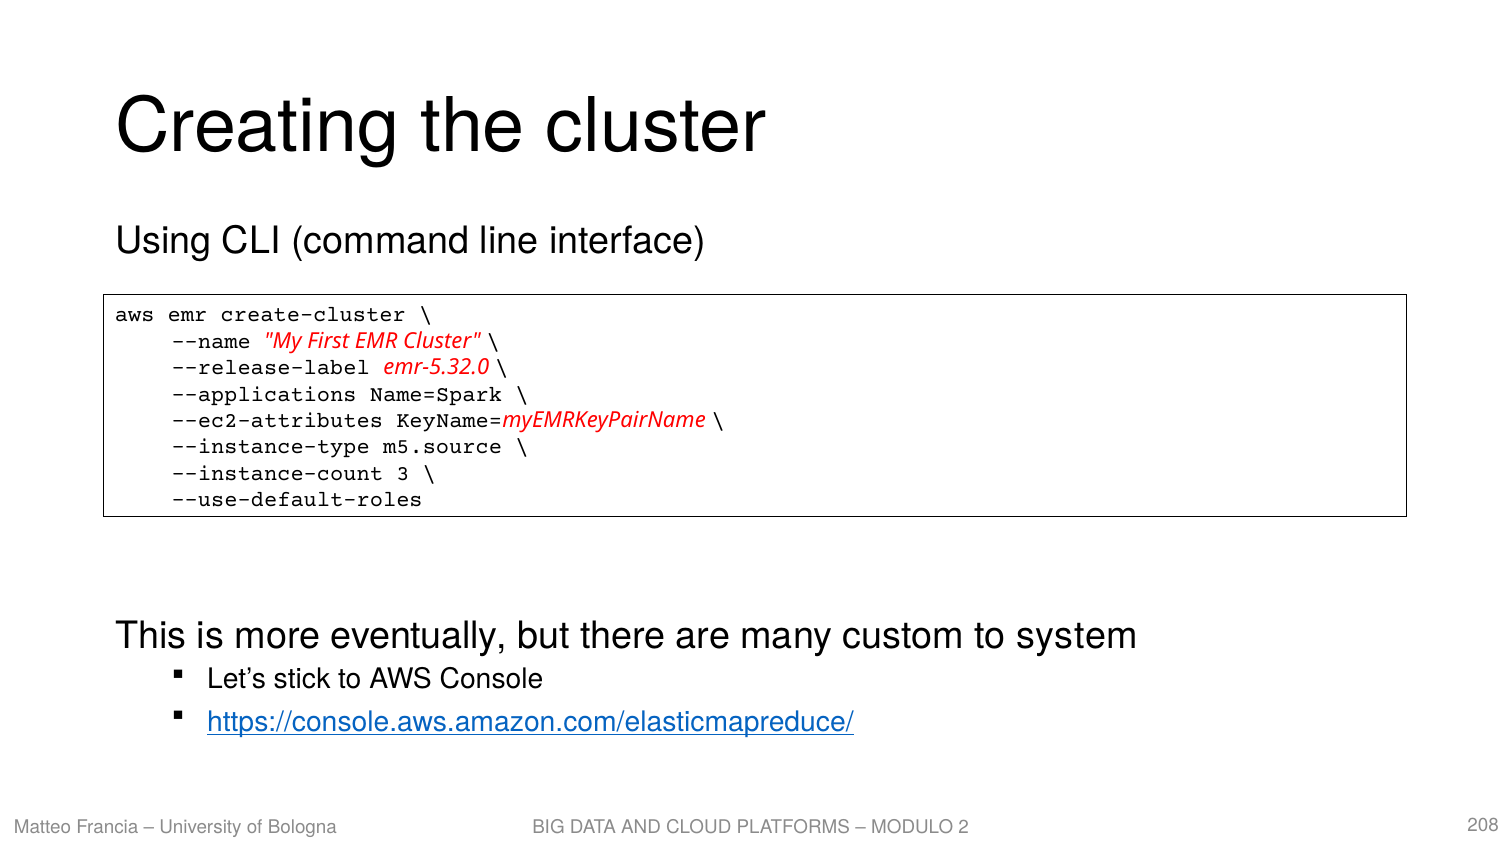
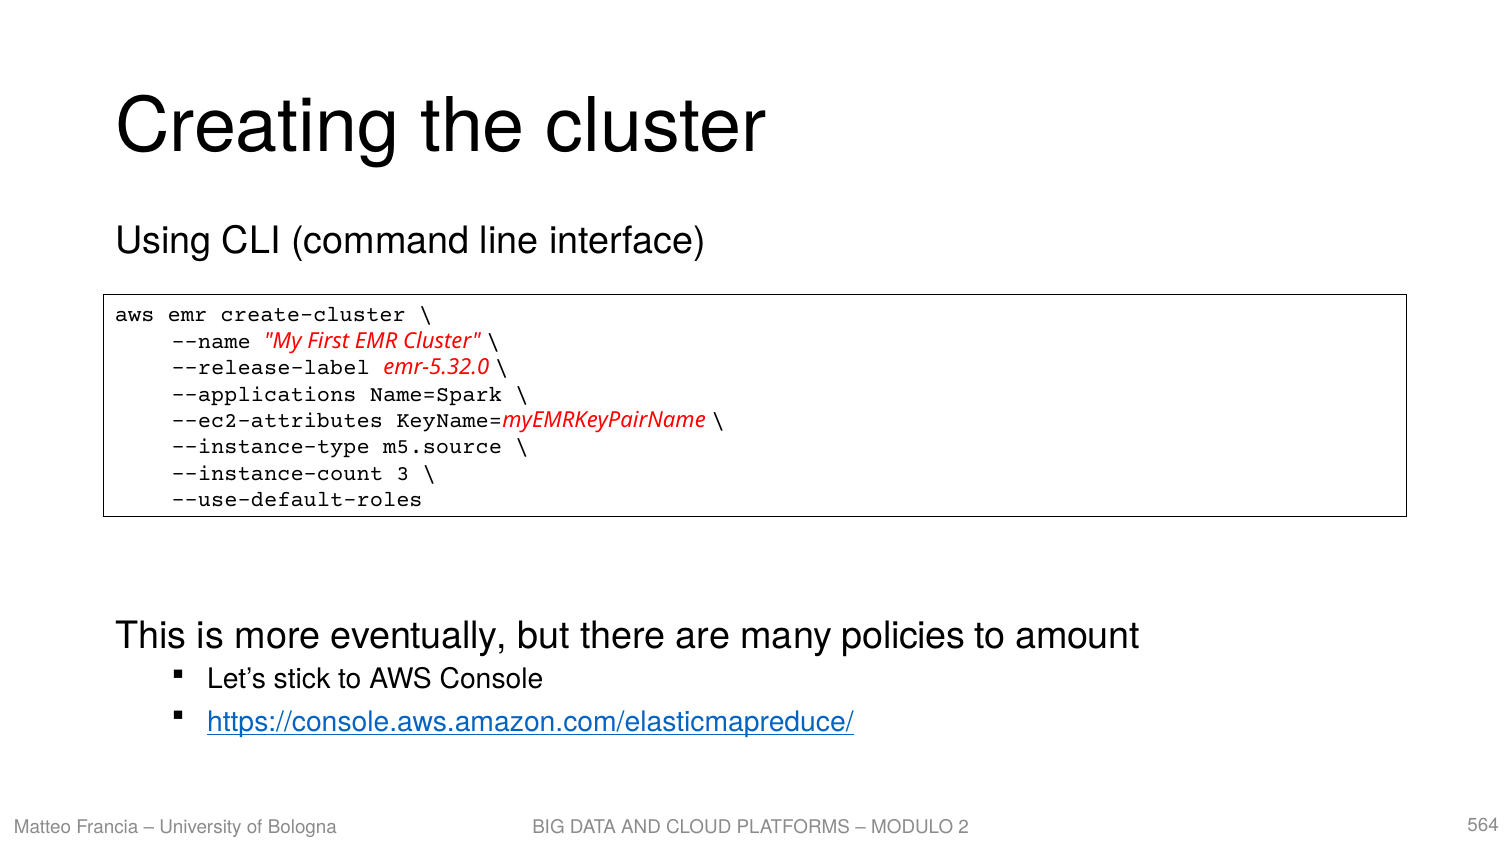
custom: custom -> policies (903, 636)
system: system -> amount (1077, 636)
208: 208 -> 564 (1483, 826)
